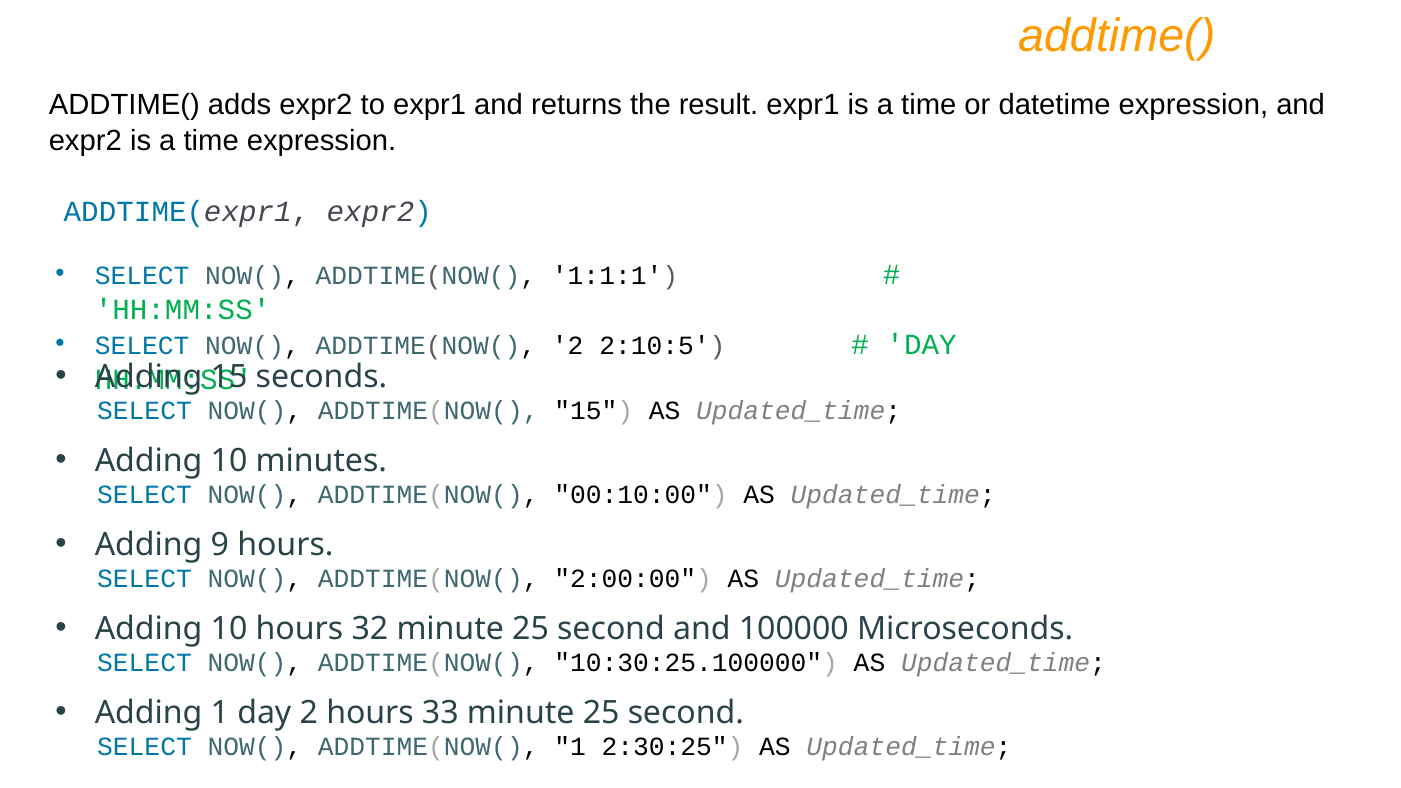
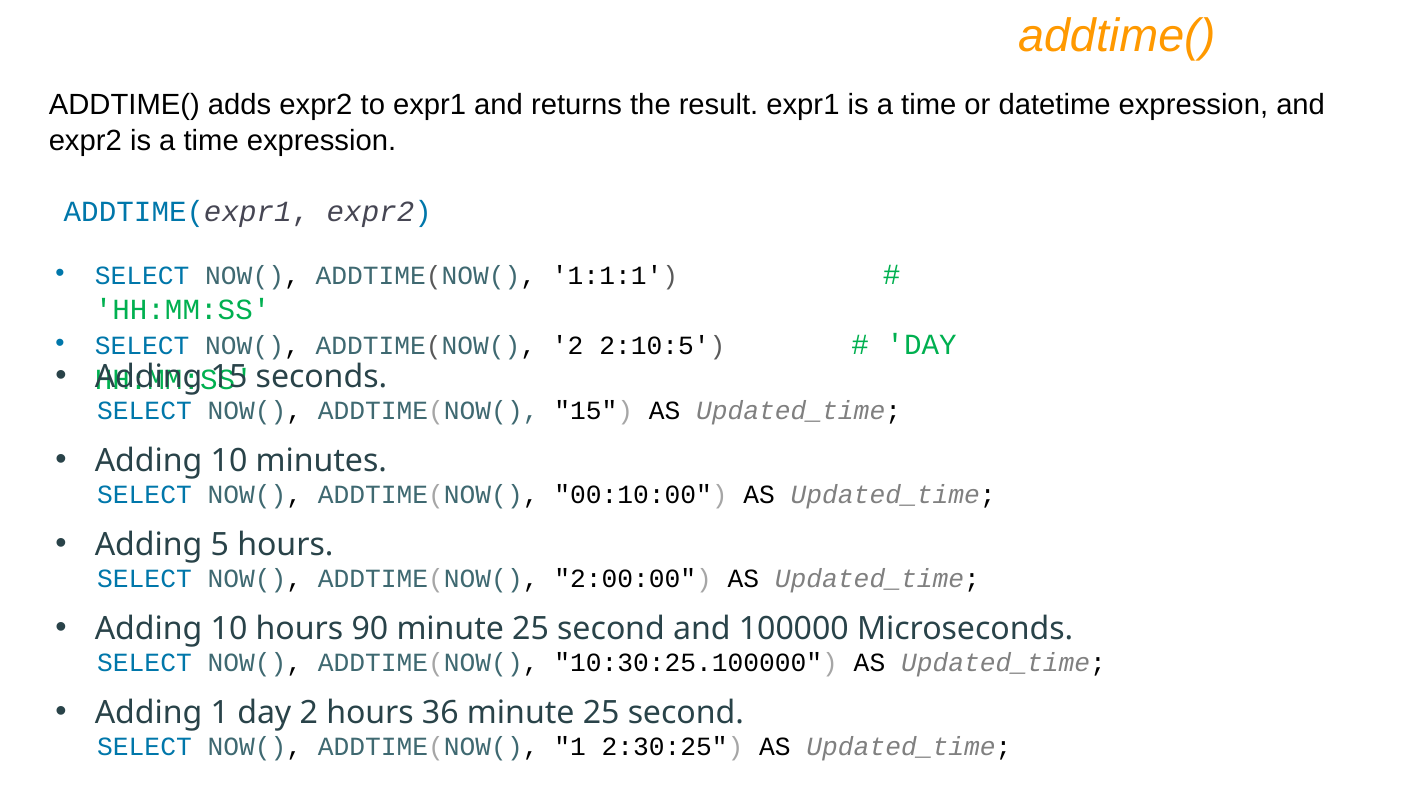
9: 9 -> 5 (220, 545)
32: 32 -> 90 (370, 629)
33: 33 -> 36 (440, 713)
